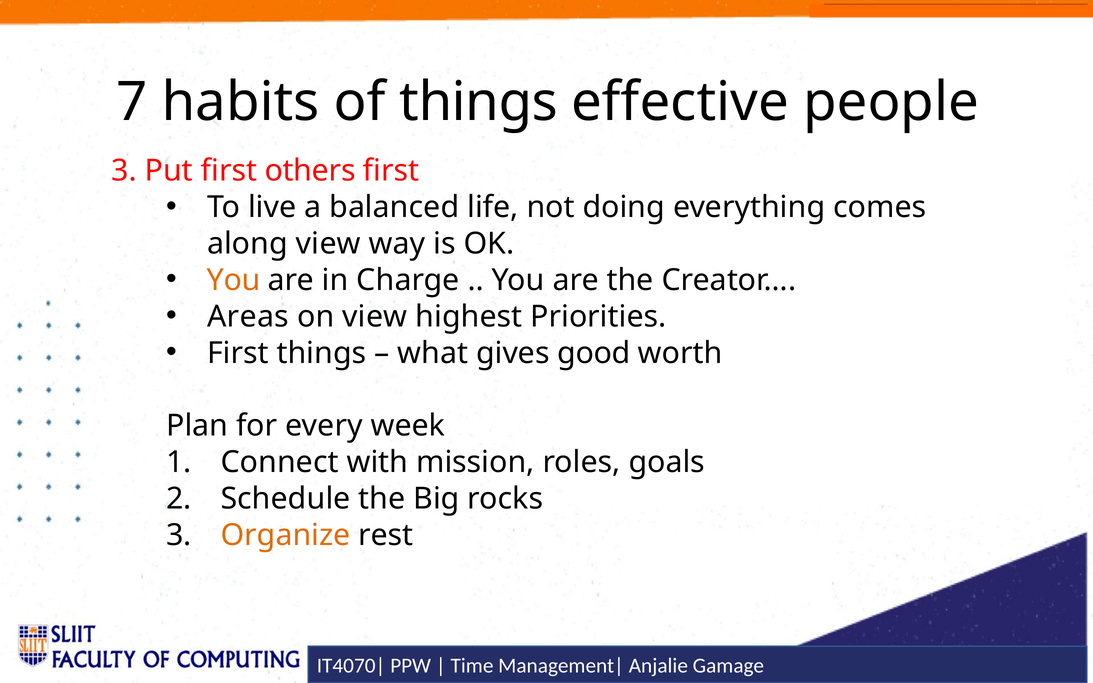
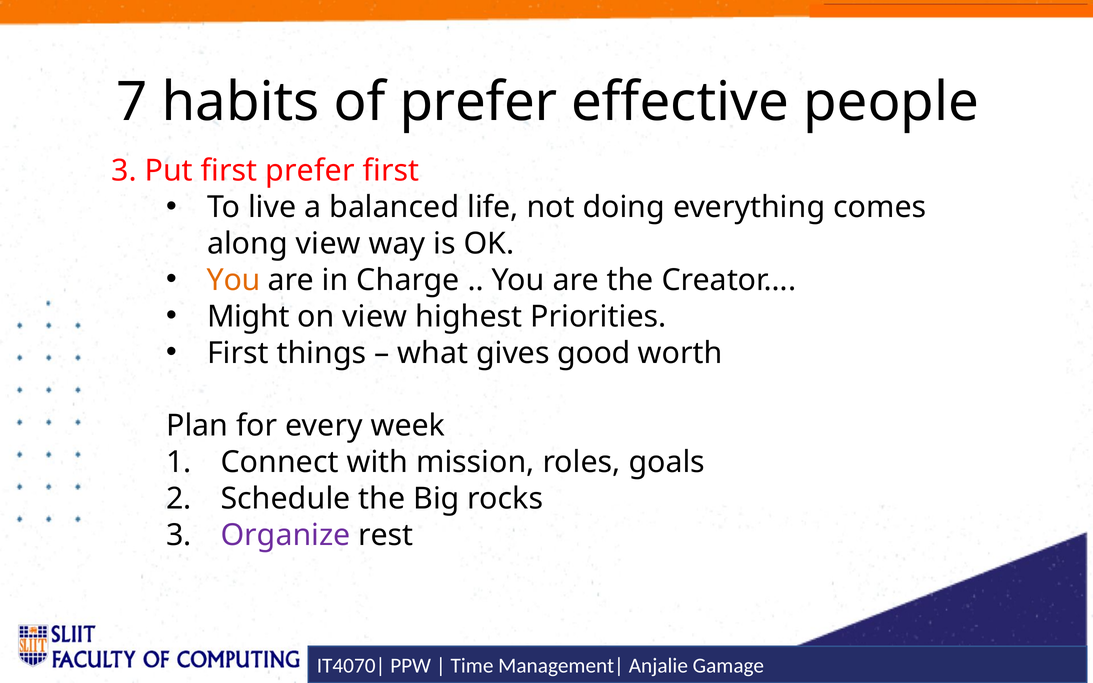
of things: things -> prefer (478, 102)
first others: others -> prefer (310, 171)
Areas: Areas -> Might (248, 317)
Organize colour: orange -> purple (286, 535)
